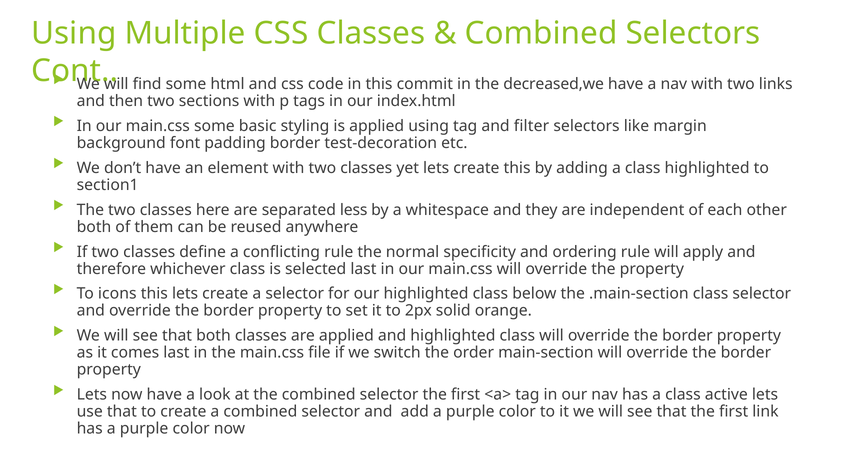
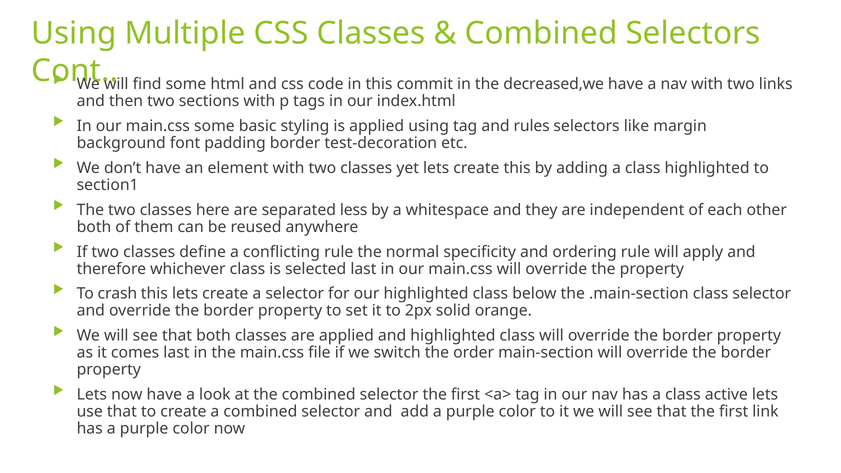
filter: filter -> rules (532, 126)
icons: icons -> crash (117, 294)
